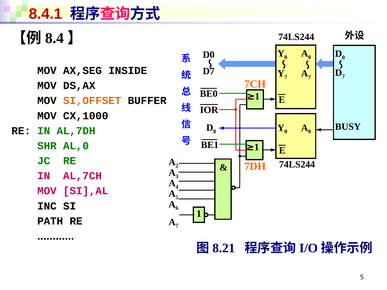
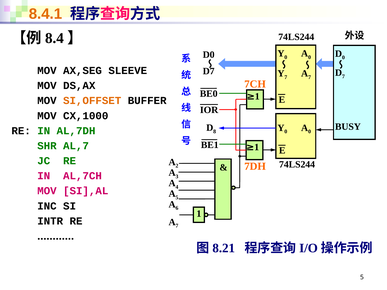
8.4.1 colour: red -> orange (46, 14)
INSIDE: INSIDE -> SLEEVE (128, 71)
AL,0: AL,0 -> AL,7 (76, 146)
PATH: PATH -> INTR (50, 221)
